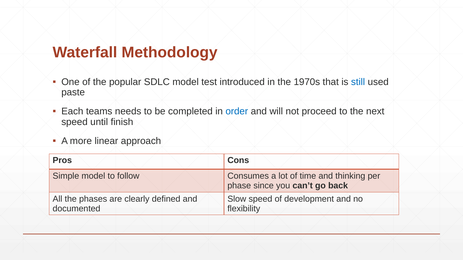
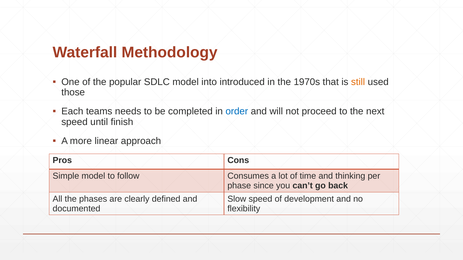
test: test -> into (209, 82)
still colour: blue -> orange (358, 82)
paste: paste -> those (73, 93)
